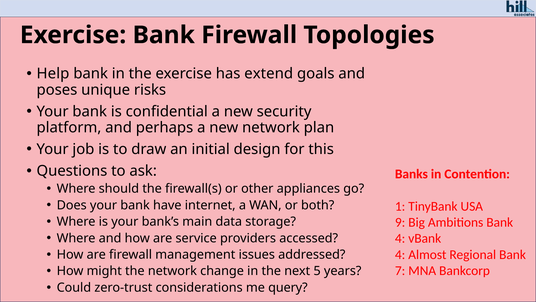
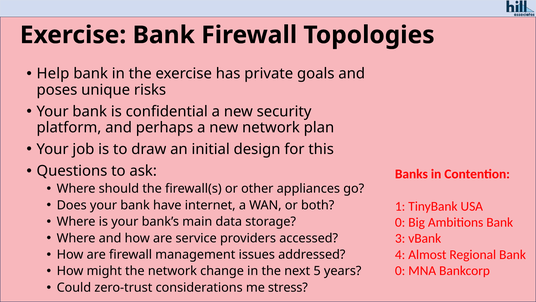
extend: extend -> private (269, 74)
9: 9 -> 0 (400, 222)
4: 4 -> 3 (400, 238)
7: 7 -> 0 (400, 270)
query: query -> stress (288, 287)
